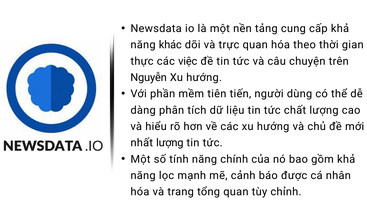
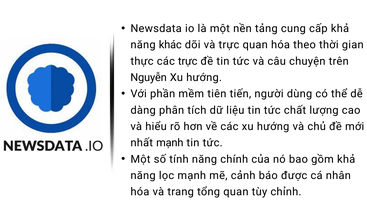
các việc: việc -> trực (188, 61)
nhất lượng: lượng -> mạnh (170, 143)
